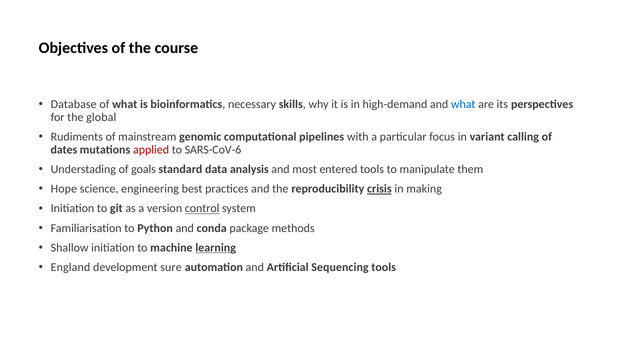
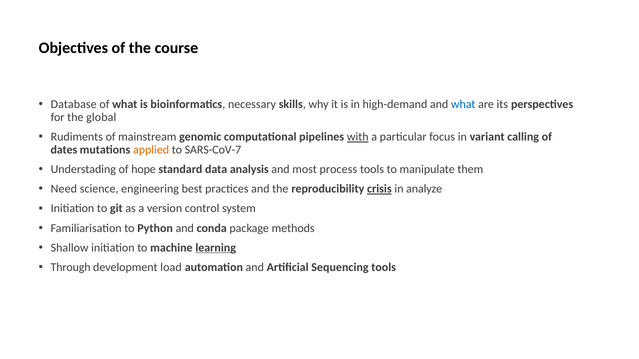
with underline: none -> present (358, 137)
applied colour: red -> orange (151, 150)
SARS-CoV-6: SARS-CoV-6 -> SARS-CoV-7 (213, 150)
goals: goals -> hope (144, 170)
entered: entered -> process (338, 170)
Hope: Hope -> Need (64, 189)
making: making -> analyze (424, 189)
control underline: present -> none (202, 209)
England: England -> Through (71, 268)
sure: sure -> load (171, 268)
